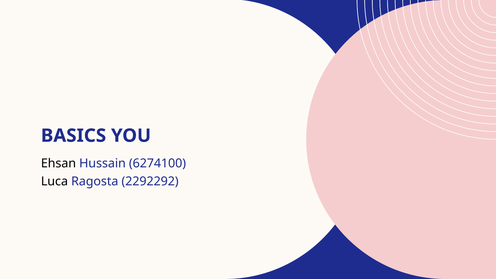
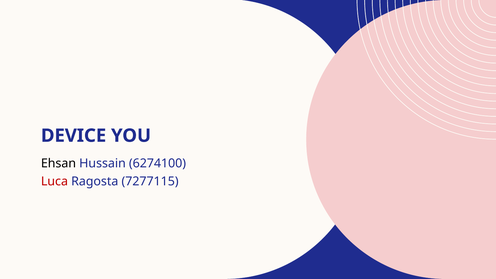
BASICS: BASICS -> DEVICE (74, 136)
Luca colour: black -> red (54, 181)
2292292: 2292292 -> 7277115 (150, 181)
